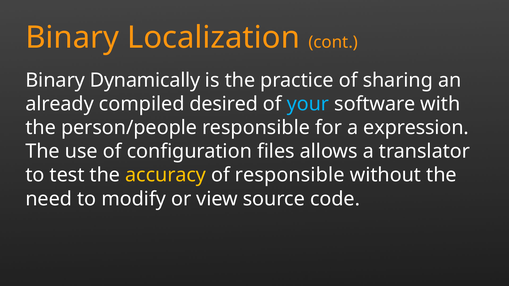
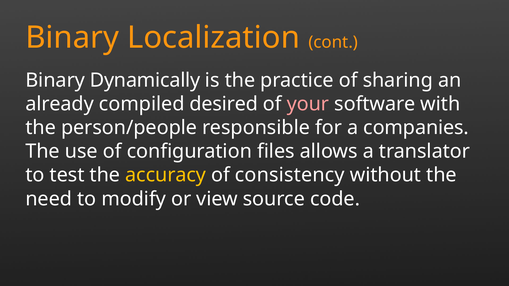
your colour: light blue -> pink (308, 104)
expression: expression -> companies (416, 128)
of responsible: responsible -> consistency (290, 175)
